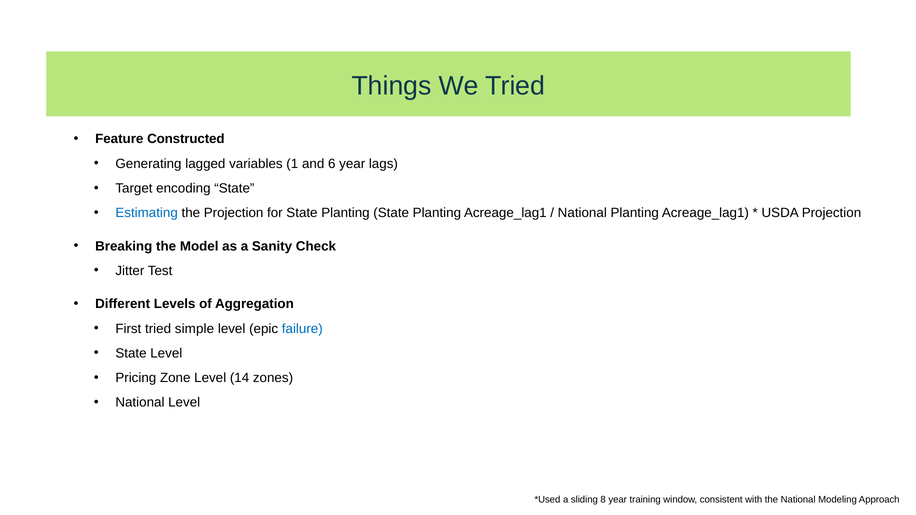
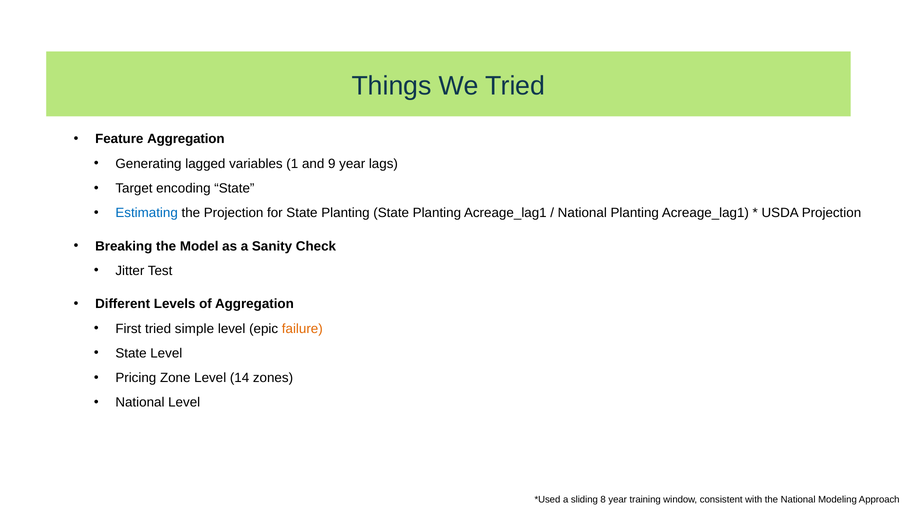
Feature Constructed: Constructed -> Aggregation (186, 139)
6: 6 -> 9 (332, 164)
failure colour: blue -> orange (302, 329)
